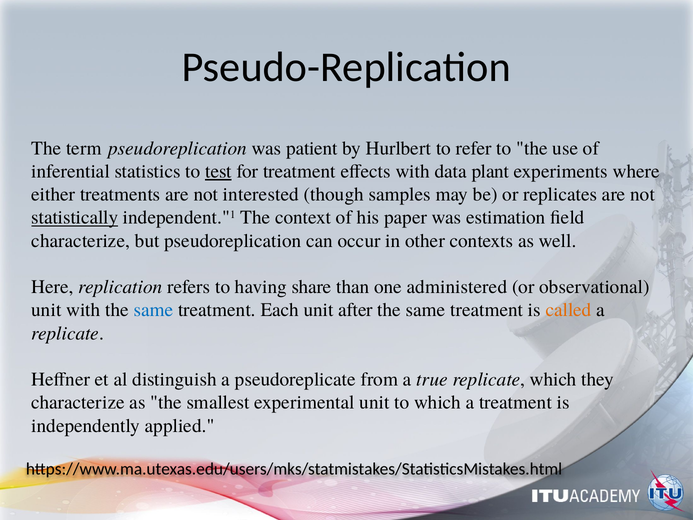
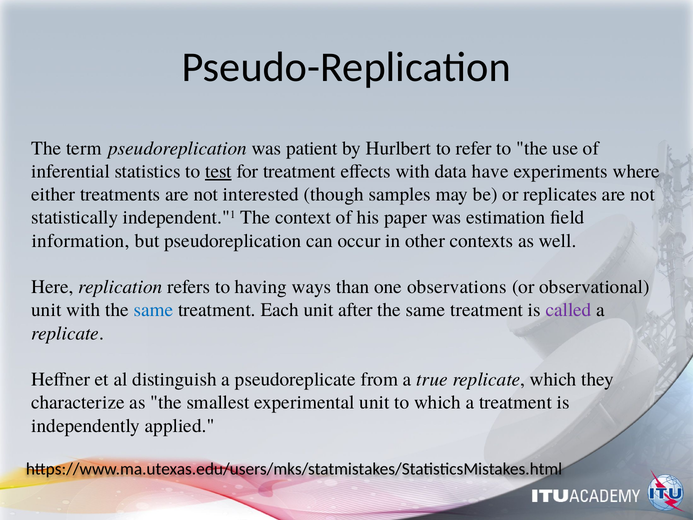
plant: plant -> have (490, 171)
statistically underline: present -> none (75, 218)
characterize: characterize -> information (81, 241)
share: share -> ways (311, 287)
administered: administered -> observations (457, 287)
called colour: orange -> purple (569, 310)
